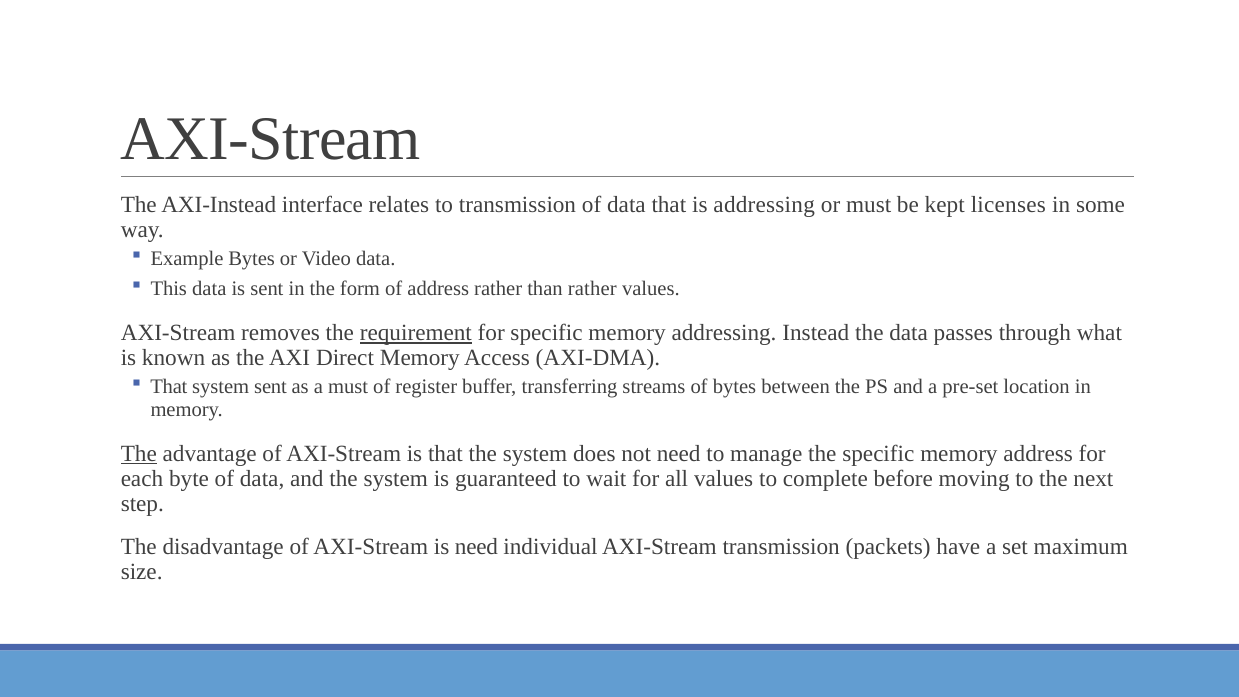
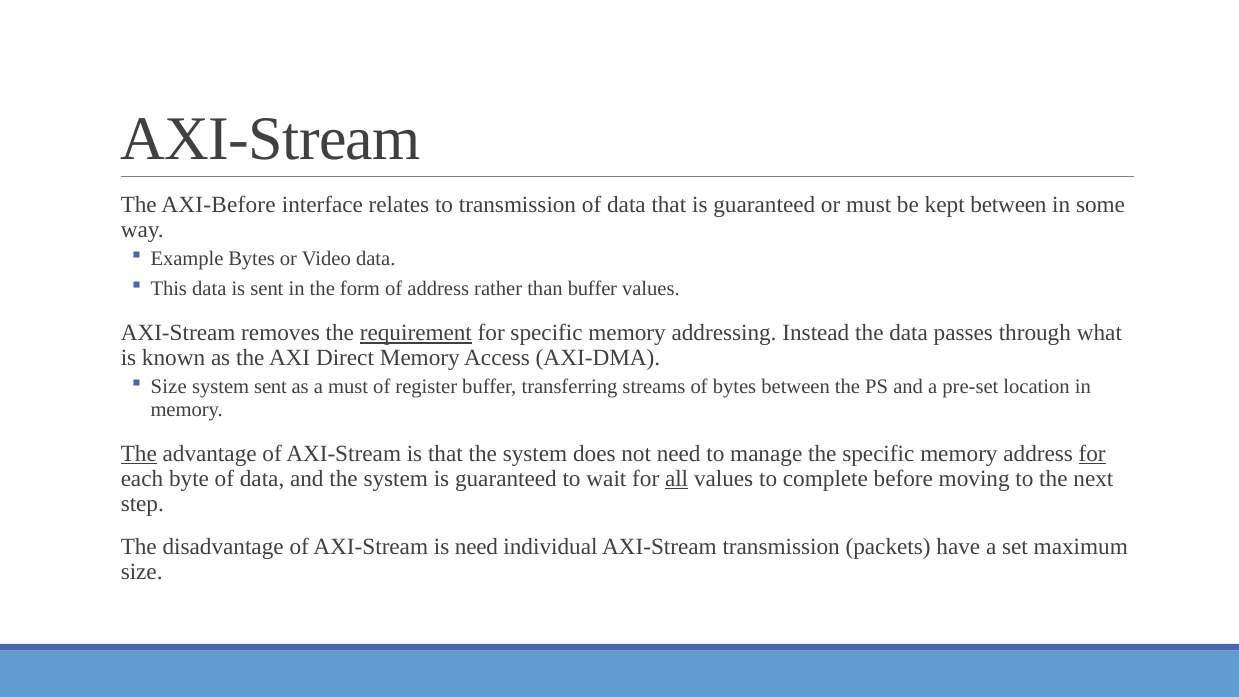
AXI-Instead: AXI-Instead -> AXI-Before (219, 205)
that is addressing: addressing -> guaranteed (764, 205)
kept licenses: licenses -> between (1009, 205)
than rather: rather -> buffer (592, 289)
That: That -> Size (169, 387)
for underline: none -> present (1092, 454)
all underline: none -> present (677, 479)
